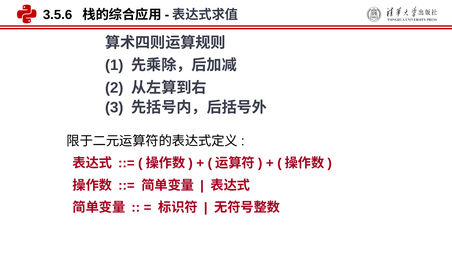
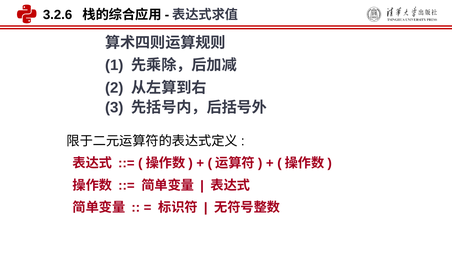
3.5.6: 3.5.6 -> 3.2.6 (58, 15)
